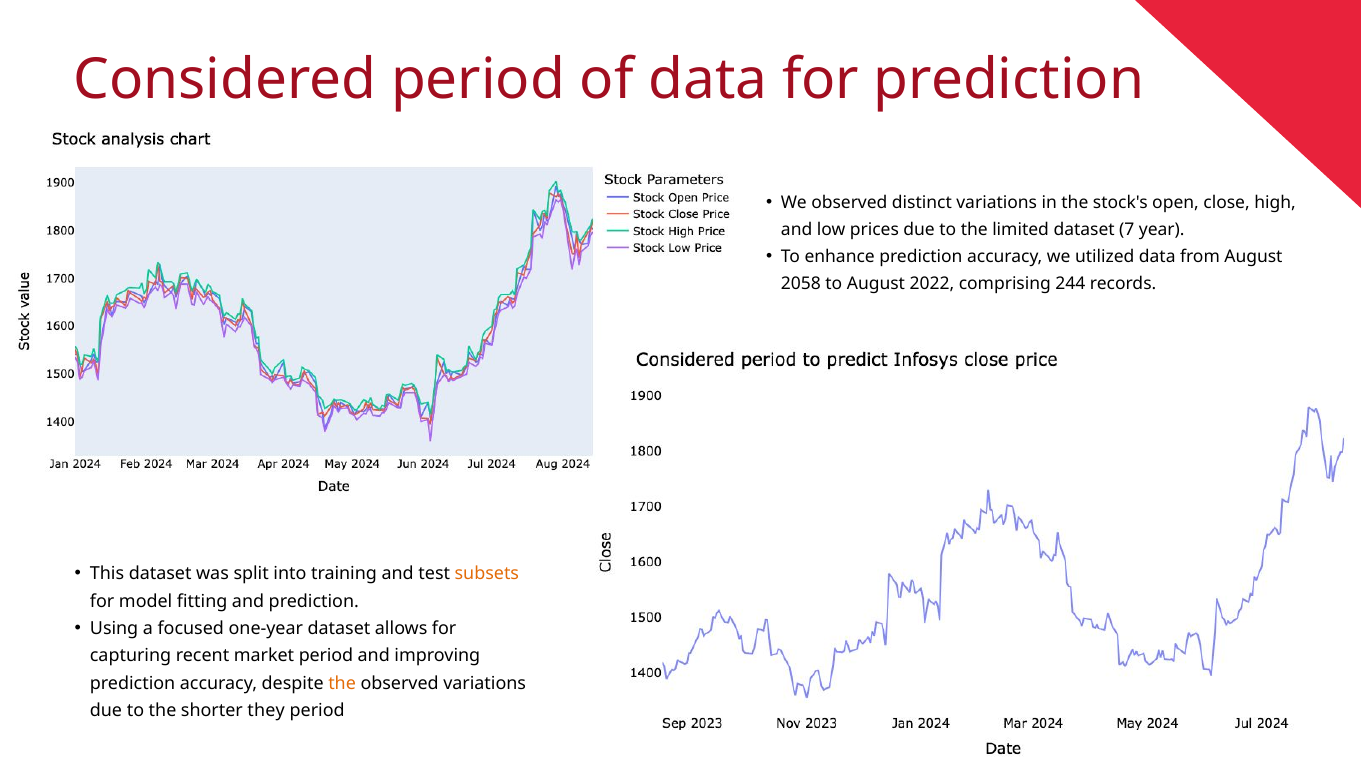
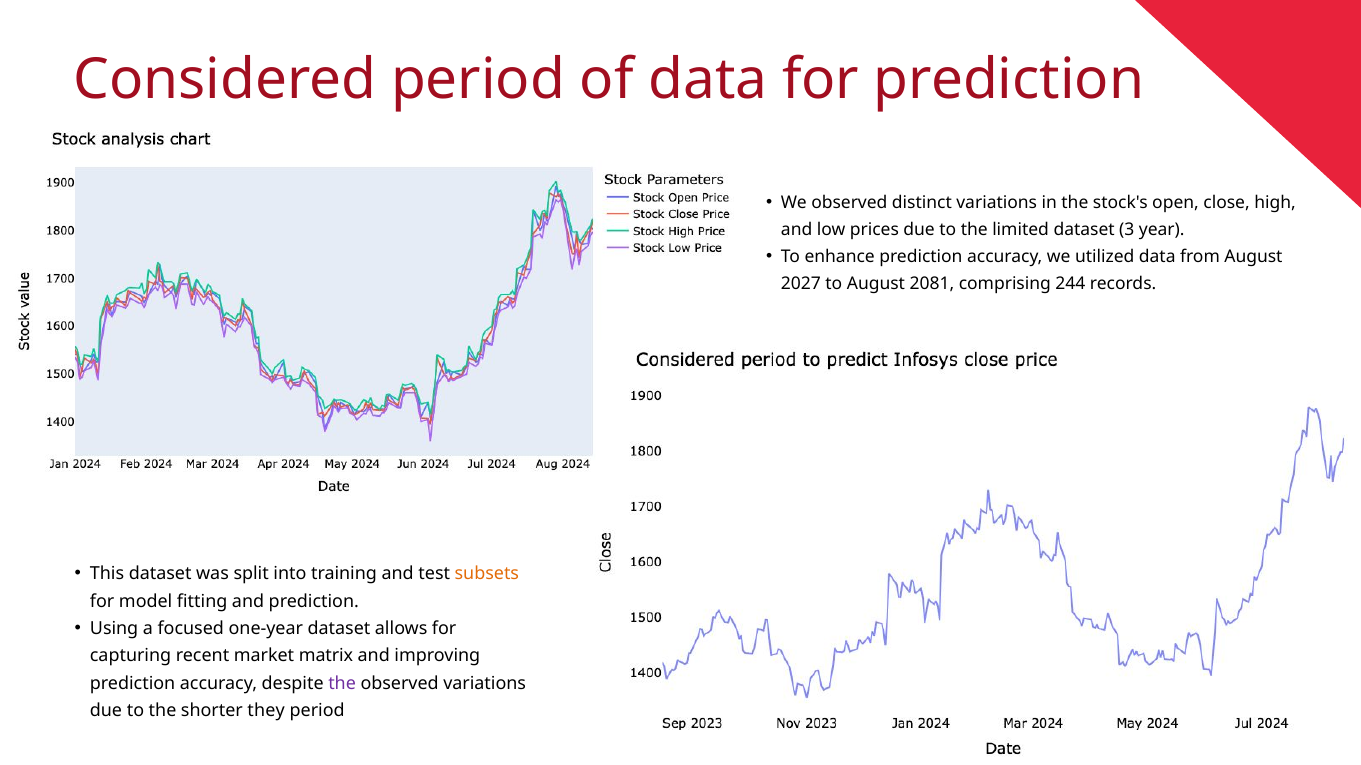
7: 7 -> 3 (1127, 230)
2058: 2058 -> 2027 (801, 284)
2022: 2022 -> 2081 (932, 284)
market period: period -> matrix (326, 657)
the colour: orange -> purple (342, 684)
